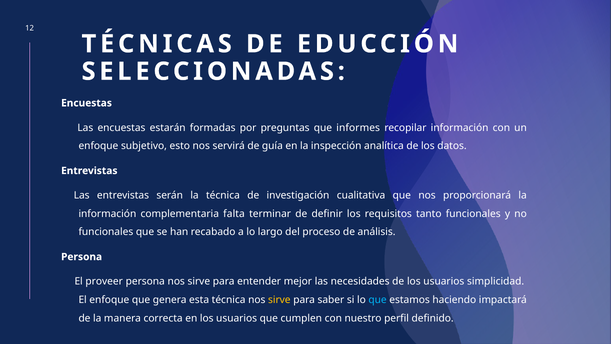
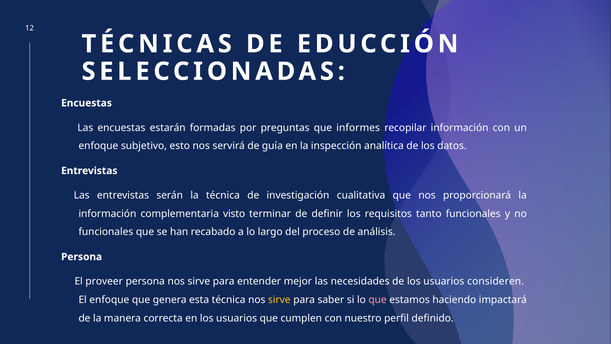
falta: falta -> visto (234, 214)
simplicidad: simplicidad -> consideren (496, 281)
que colour: light blue -> pink (378, 300)
